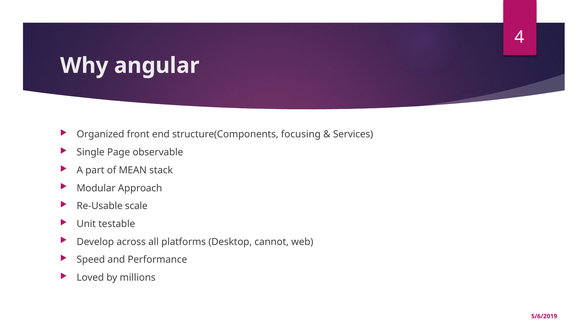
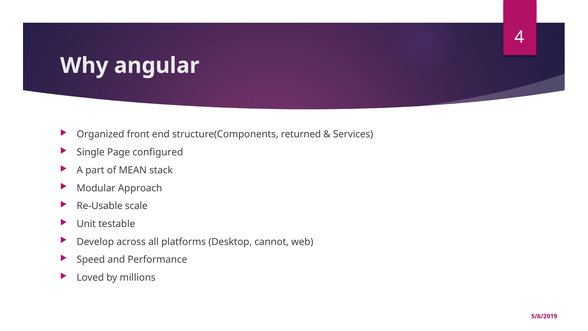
focusing: focusing -> returned (301, 134)
observable: observable -> configured (158, 152)
